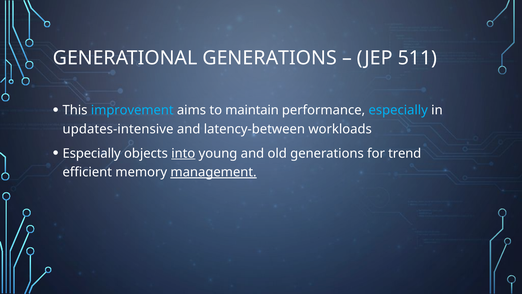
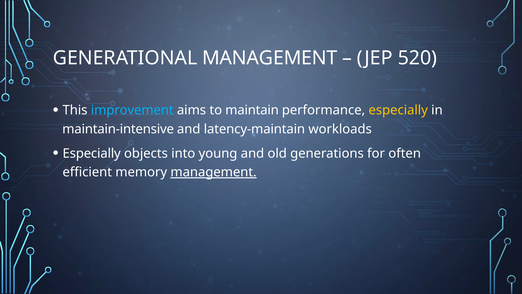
GENERATIONAL GENERATIONS: GENERATIONS -> MANAGEMENT (270, 58)
511: 511 -> 520 (417, 58)
especially colour: light blue -> yellow (398, 110)
updates-intensive: updates-intensive -> maintain-intensive (118, 129)
latency-between: latency-between -> latency-maintain (254, 129)
into underline: present -> none (183, 153)
trend: trend -> often (405, 153)
